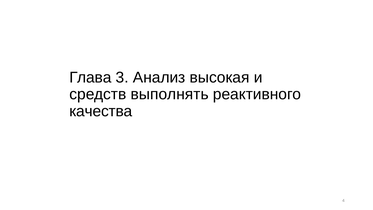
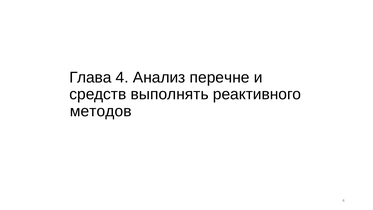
Глава 3: 3 -> 4 (122, 77)
высокая: высокая -> перечне (220, 77)
качества: качества -> методов (101, 111)
